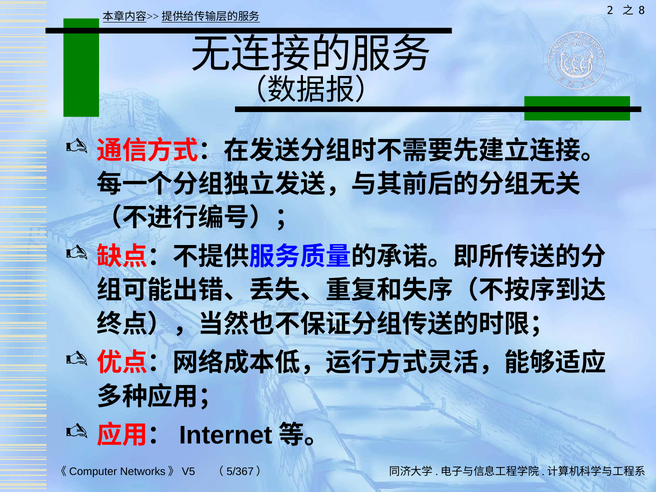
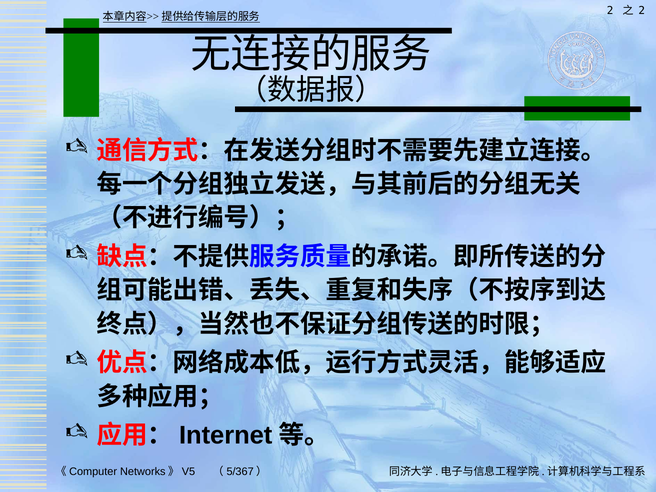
8: 8 -> 2 (642, 11)
